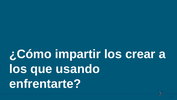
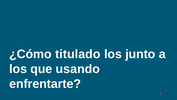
impartir: impartir -> titulado (78, 54)
crear: crear -> junto (140, 54)
